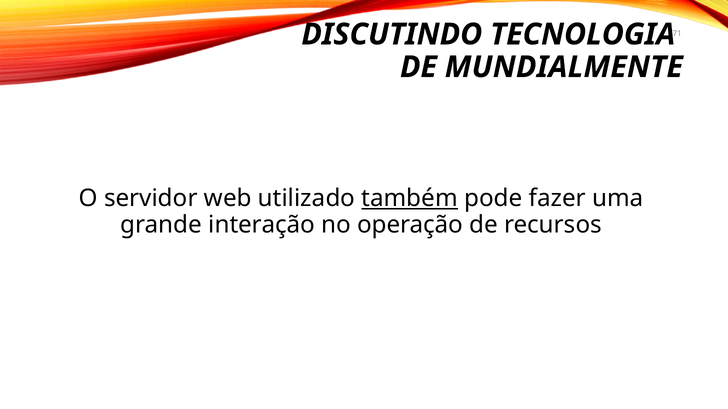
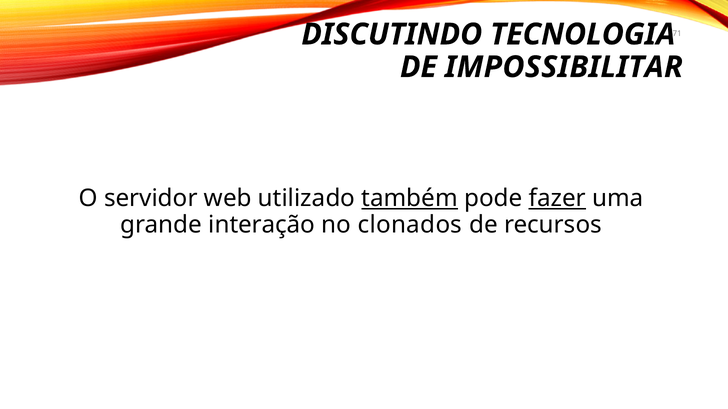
MUNDIALMENTE: MUNDIALMENTE -> IMPOSSIBILITAR (564, 67)
fazer underline: none -> present (557, 199)
operação: operação -> clonados (410, 225)
